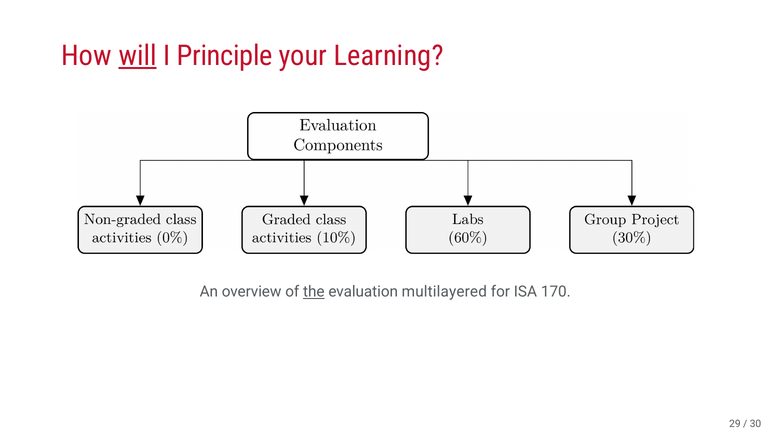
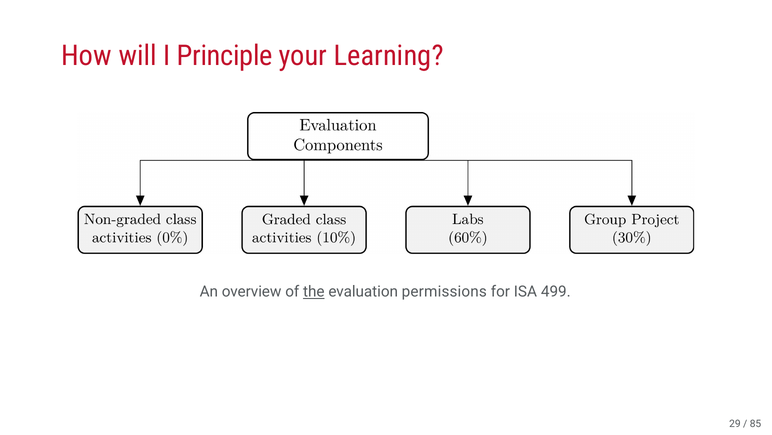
will underline: present -> none (138, 56)
multilayered: multilayered -> permissions (444, 291)
170: 170 -> 499 (556, 291)
30: 30 -> 85 (756, 423)
